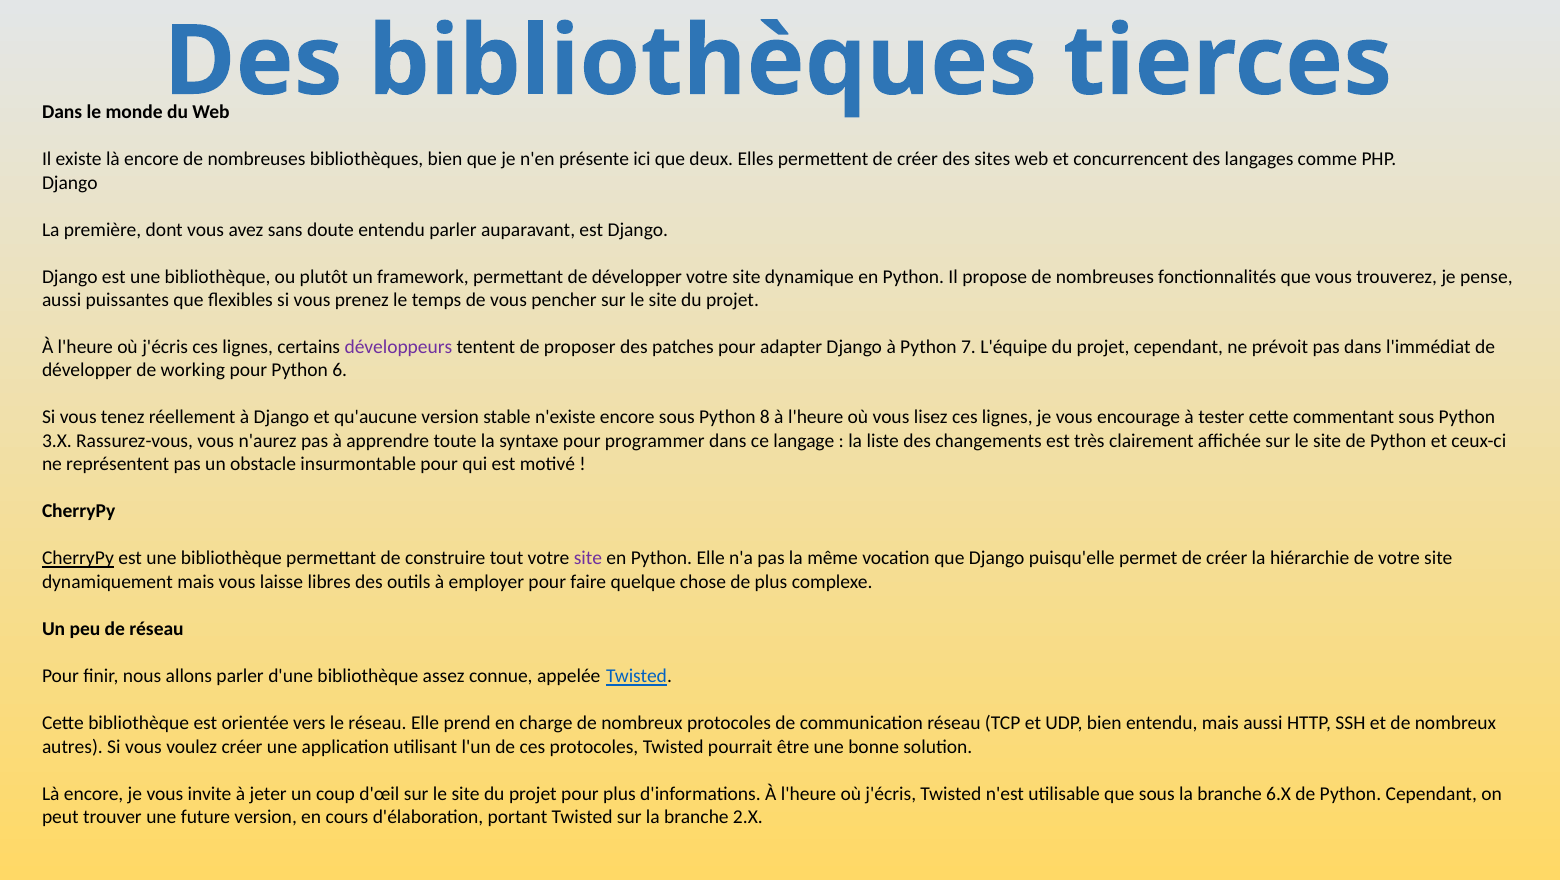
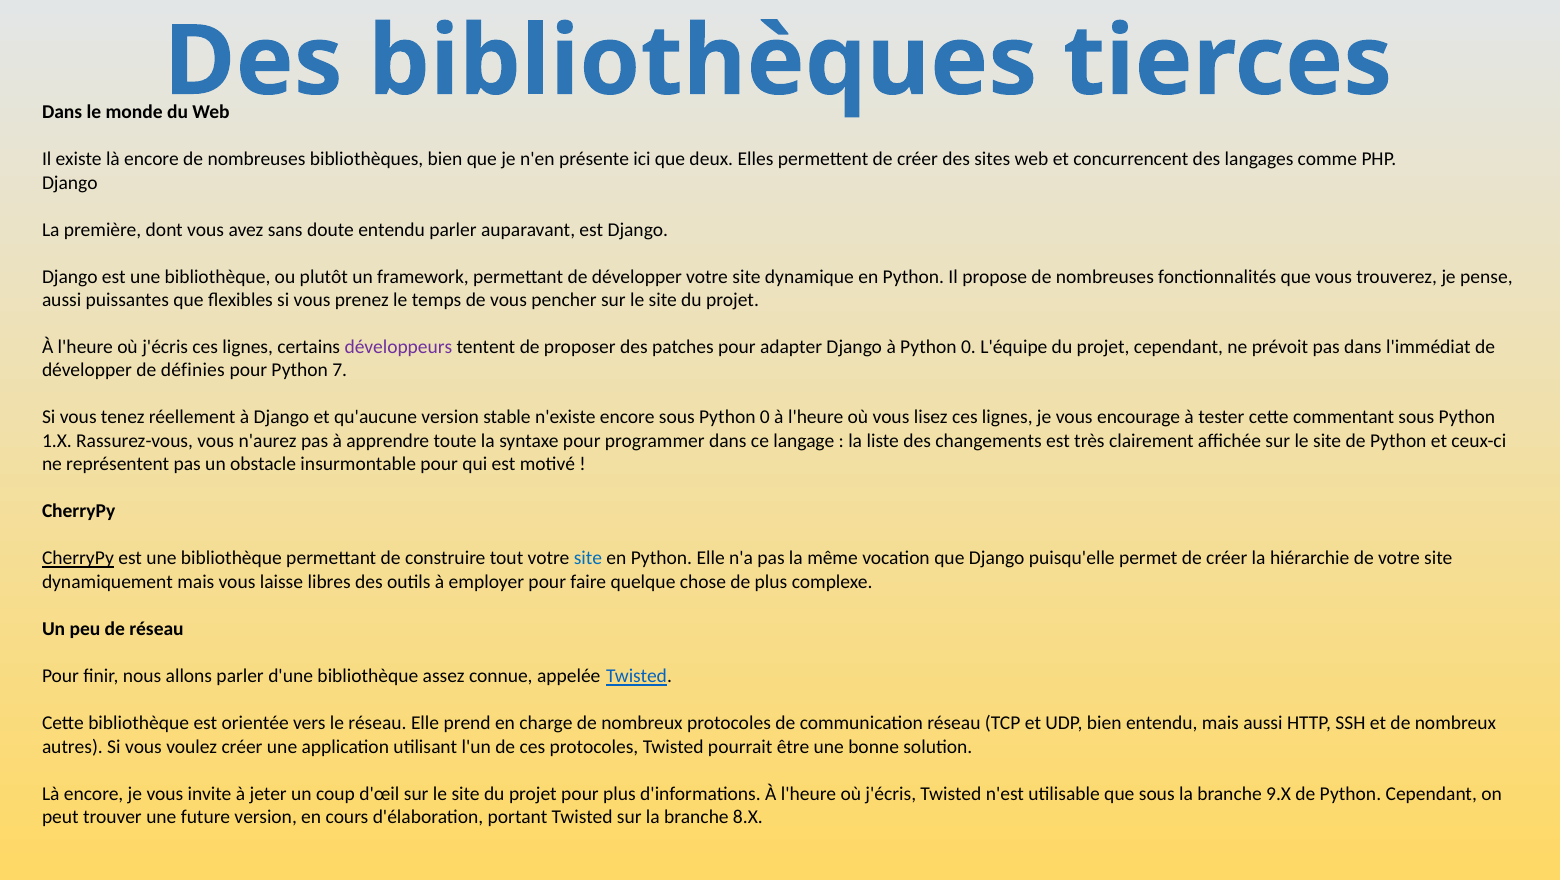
à Python 7: 7 -> 0 (968, 347)
working: working -> définies (193, 370)
6: 6 -> 7 (340, 370)
sous Python 8: 8 -> 0 (765, 417)
3.X: 3.X -> 1.X (57, 441)
site colour: purple -> blue (588, 558)
6.X: 6.X -> 9.X (1279, 793)
2.X: 2.X -> 8.X (748, 817)
